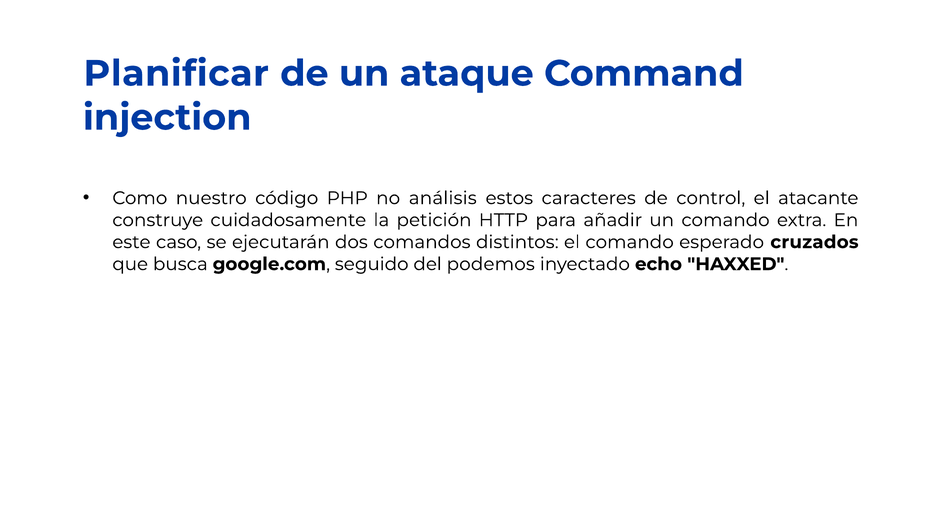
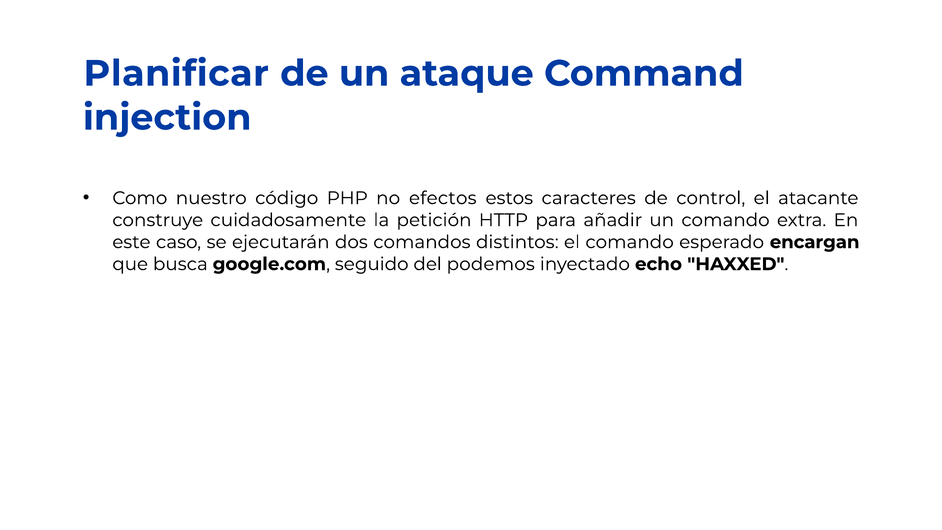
análisis: análisis -> efectos (443, 198)
cruzados: cruzados -> encargan (815, 242)
